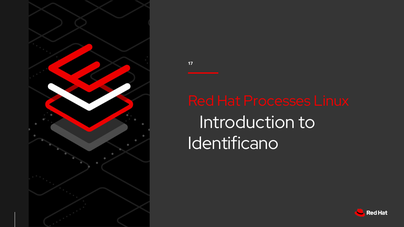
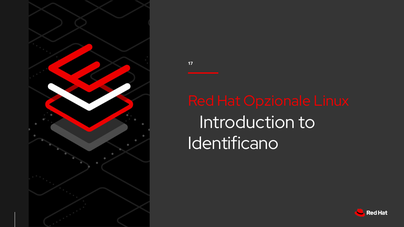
Processes: Processes -> Opzionale (277, 101)
